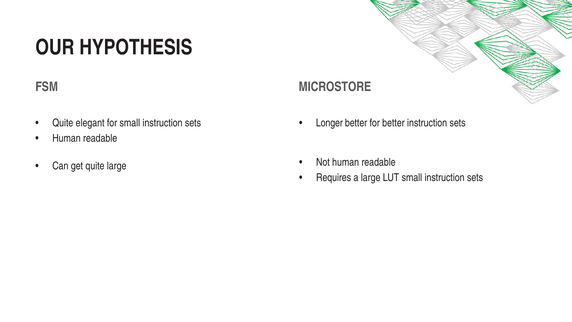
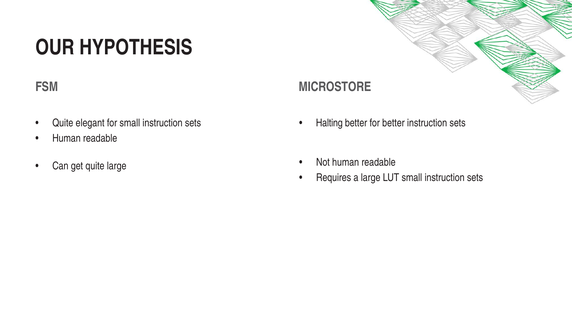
Longer: Longer -> Halting (329, 123)
